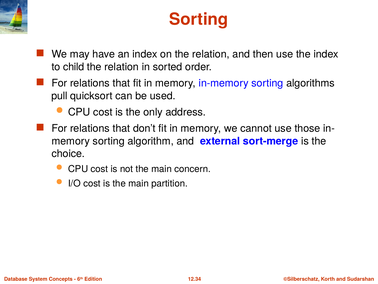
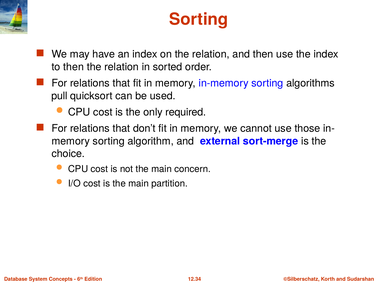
to child: child -> then (74, 67)
address: address -> required (186, 112)
